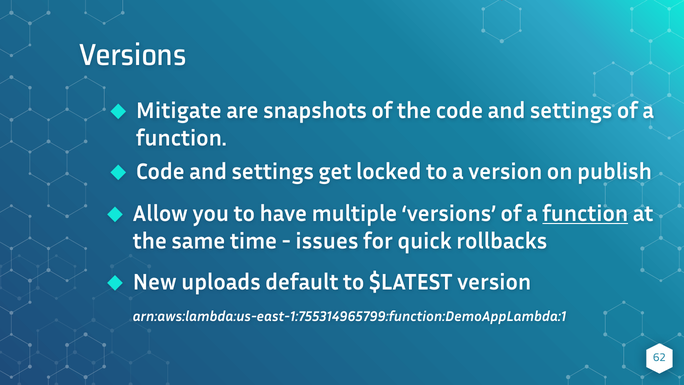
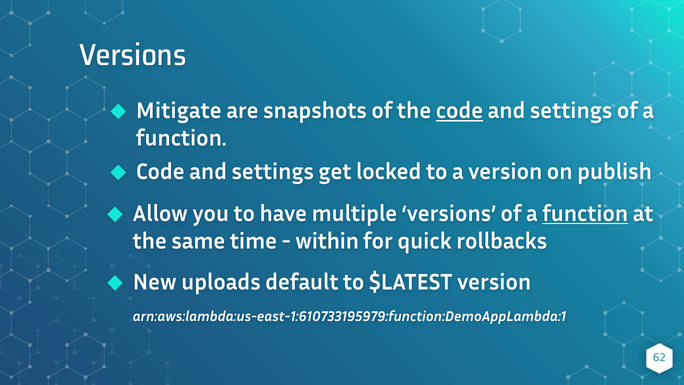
code underline: none -> present (459, 111)
issues: issues -> within (327, 241)
arn:aws:lambda:us-east-1:755314965799:function:DemoAppLambda:1: arn:aws:lambda:us-east-1:755314965799:function:DemoAppLambda:1 -> arn:aws:lambda:us-east-1:610733195979:function:DemoAppLambda:1 (349, 316)
